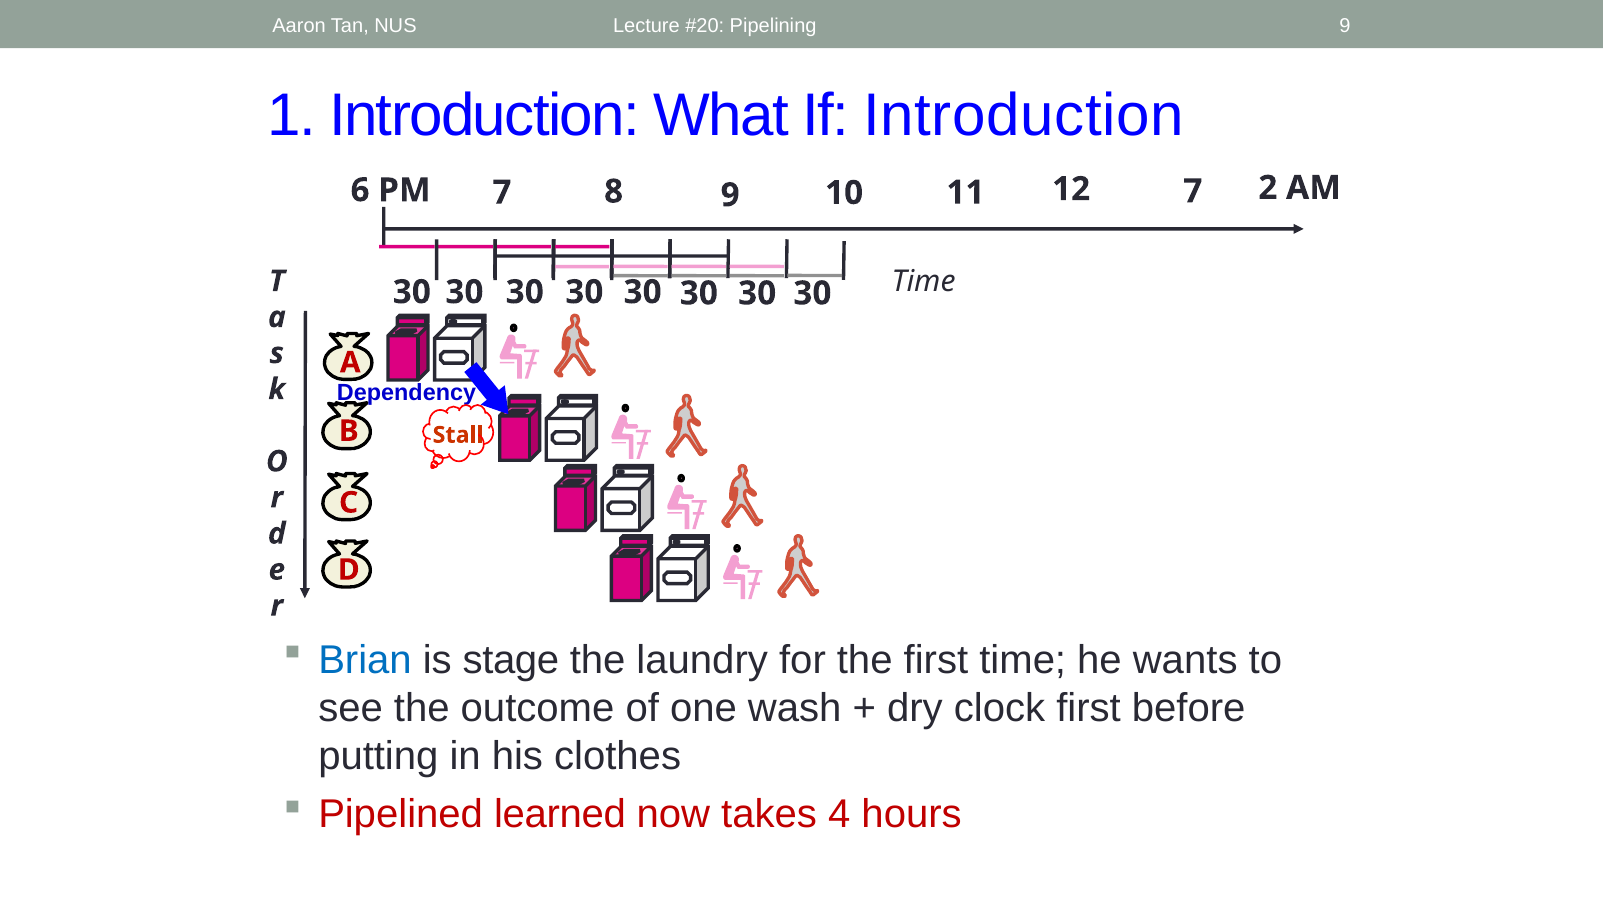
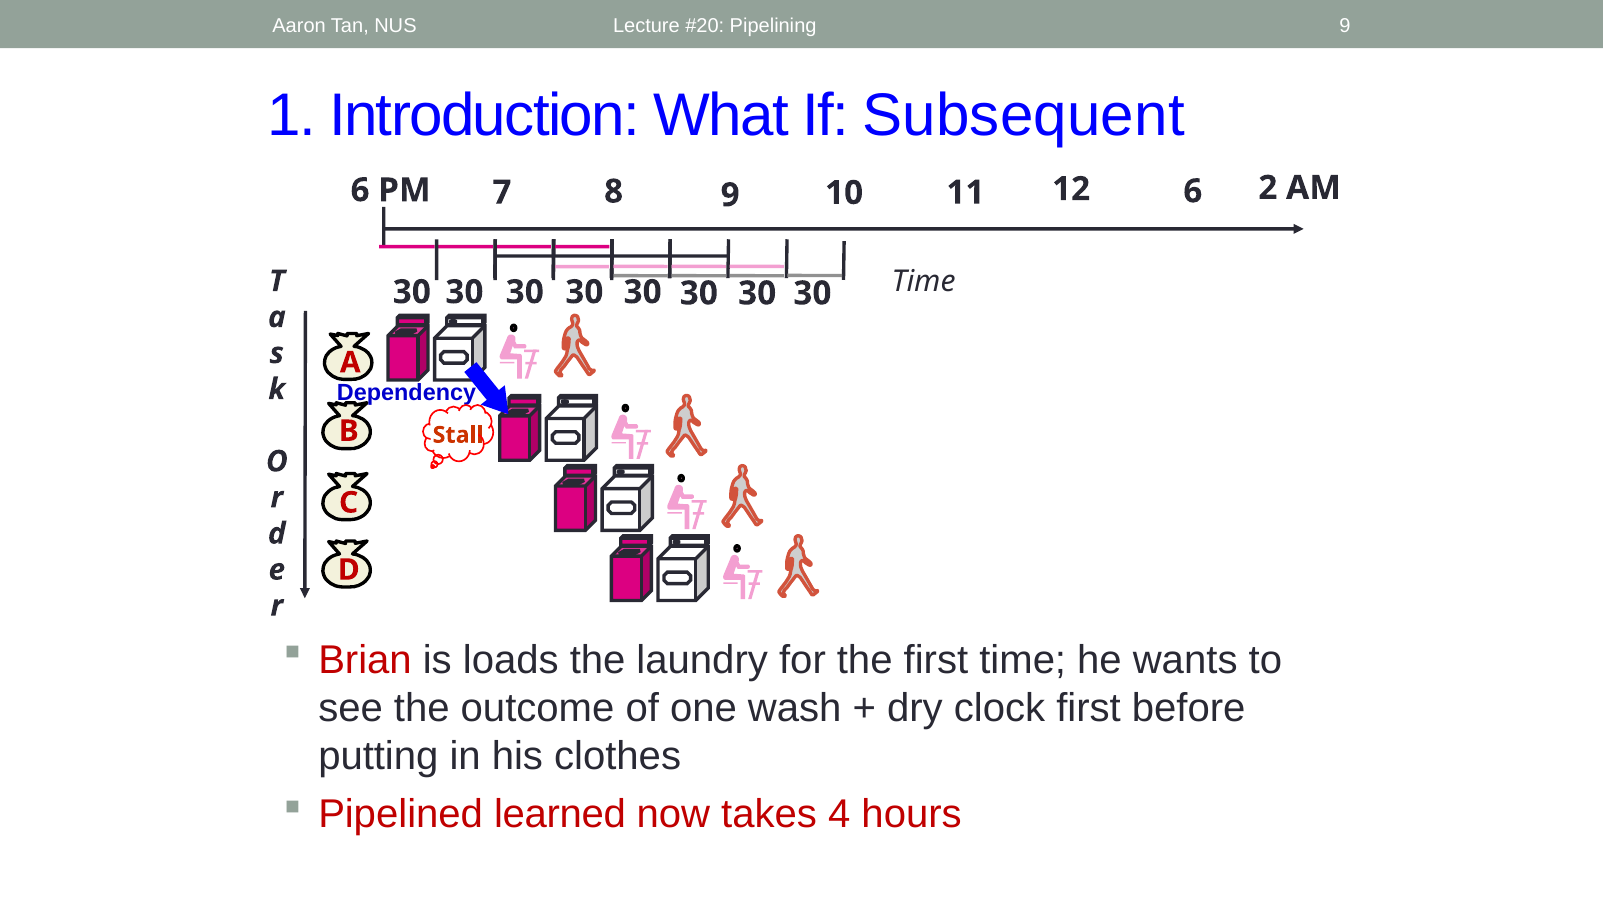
If Introduction: Introduction -> Subsequent (1024, 115)
12 7: 7 -> 6 (1193, 191)
Brian colour: blue -> red (365, 660)
stage: stage -> loads (511, 660)
